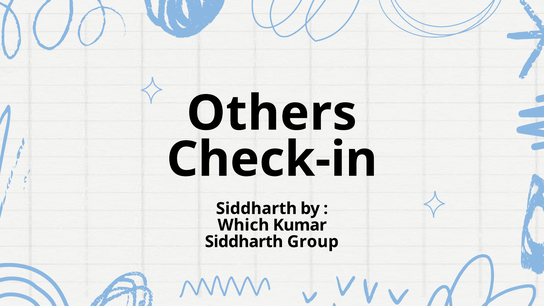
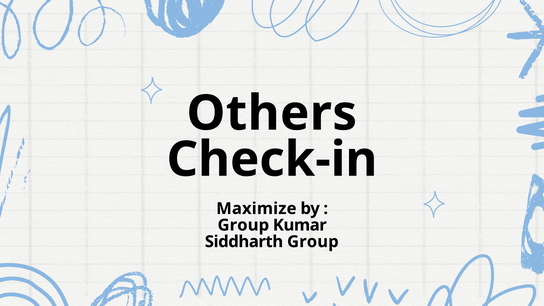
Siddharth: Siddharth -> Maximize (256, 209)
Which: Which -> Group (243, 225)
